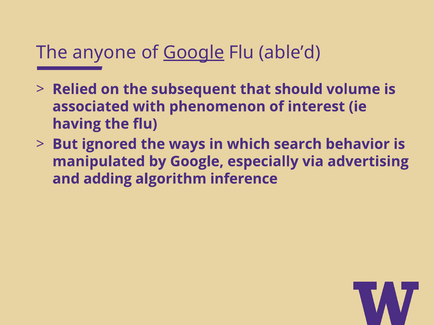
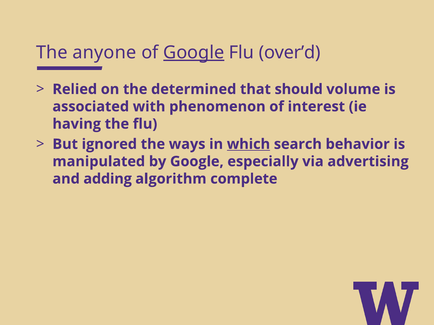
able’d: able’d -> over’d (290, 53)
subsequent: subsequent -> determined (194, 89)
which underline: none -> present (248, 144)
inference: inference -> complete (244, 179)
